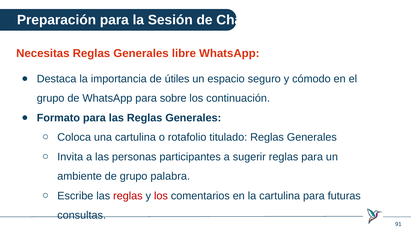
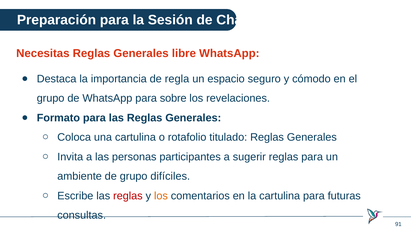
útiles: útiles -> regla (177, 79)
continuación: continuación -> revelaciones (238, 98)
palabra: palabra -> difíciles (170, 176)
los colour: red -> orange (161, 196)
